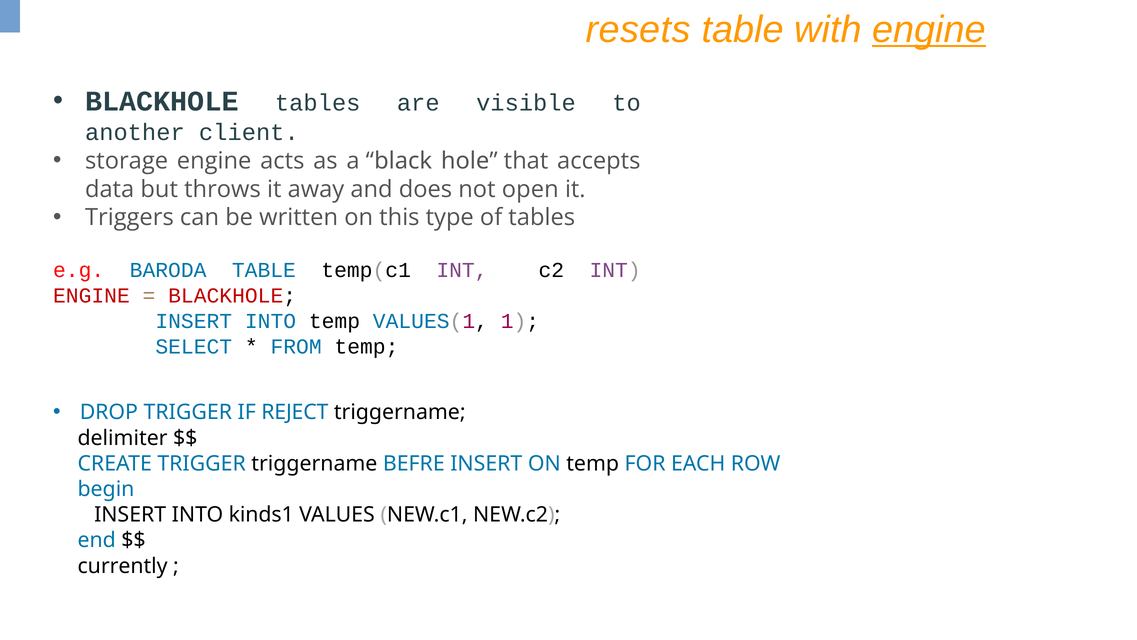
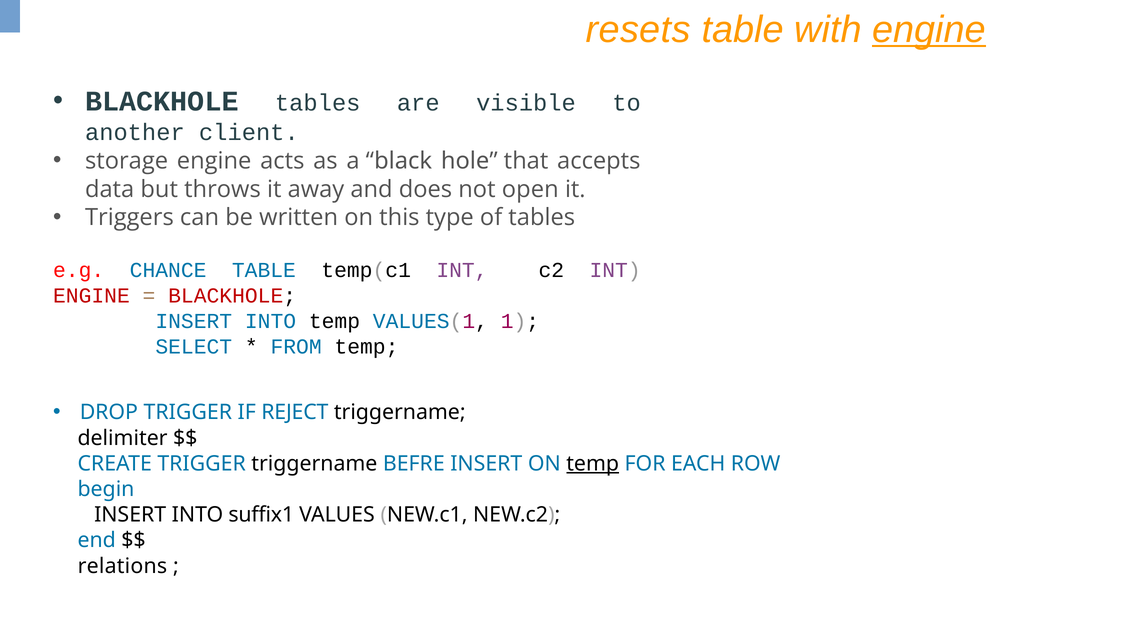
BARODA: BARODA -> CHANCE (168, 270)
temp underline: none -> present (593, 463)
kinds1: kinds1 -> suffix1 (261, 514)
currently: currently -> relations (122, 566)
